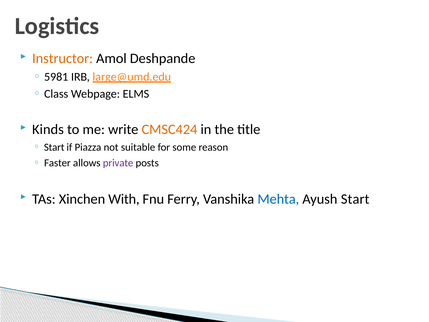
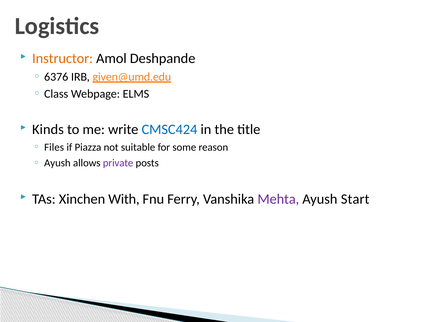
5981: 5981 -> 6376 (56, 77)
large@umd.edu: large@umd.edu -> given@umd.edu (132, 77)
CMSC424 colour: orange -> blue (169, 129)
Start: Start -> Files (54, 147)
Faster: Faster -> Ayush (57, 163)
Mehta colour: blue -> purple (278, 199)
